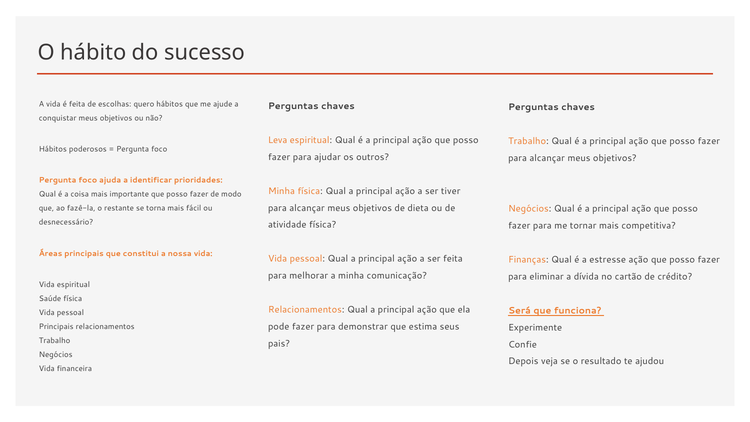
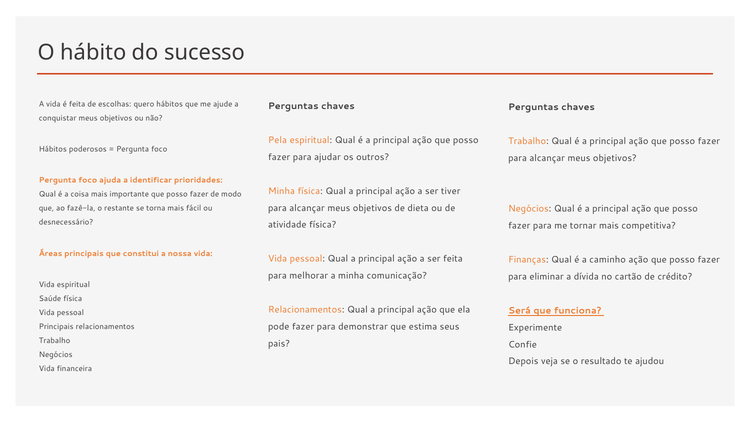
Leva: Leva -> Pela (278, 140)
estresse: estresse -> caminho (608, 260)
